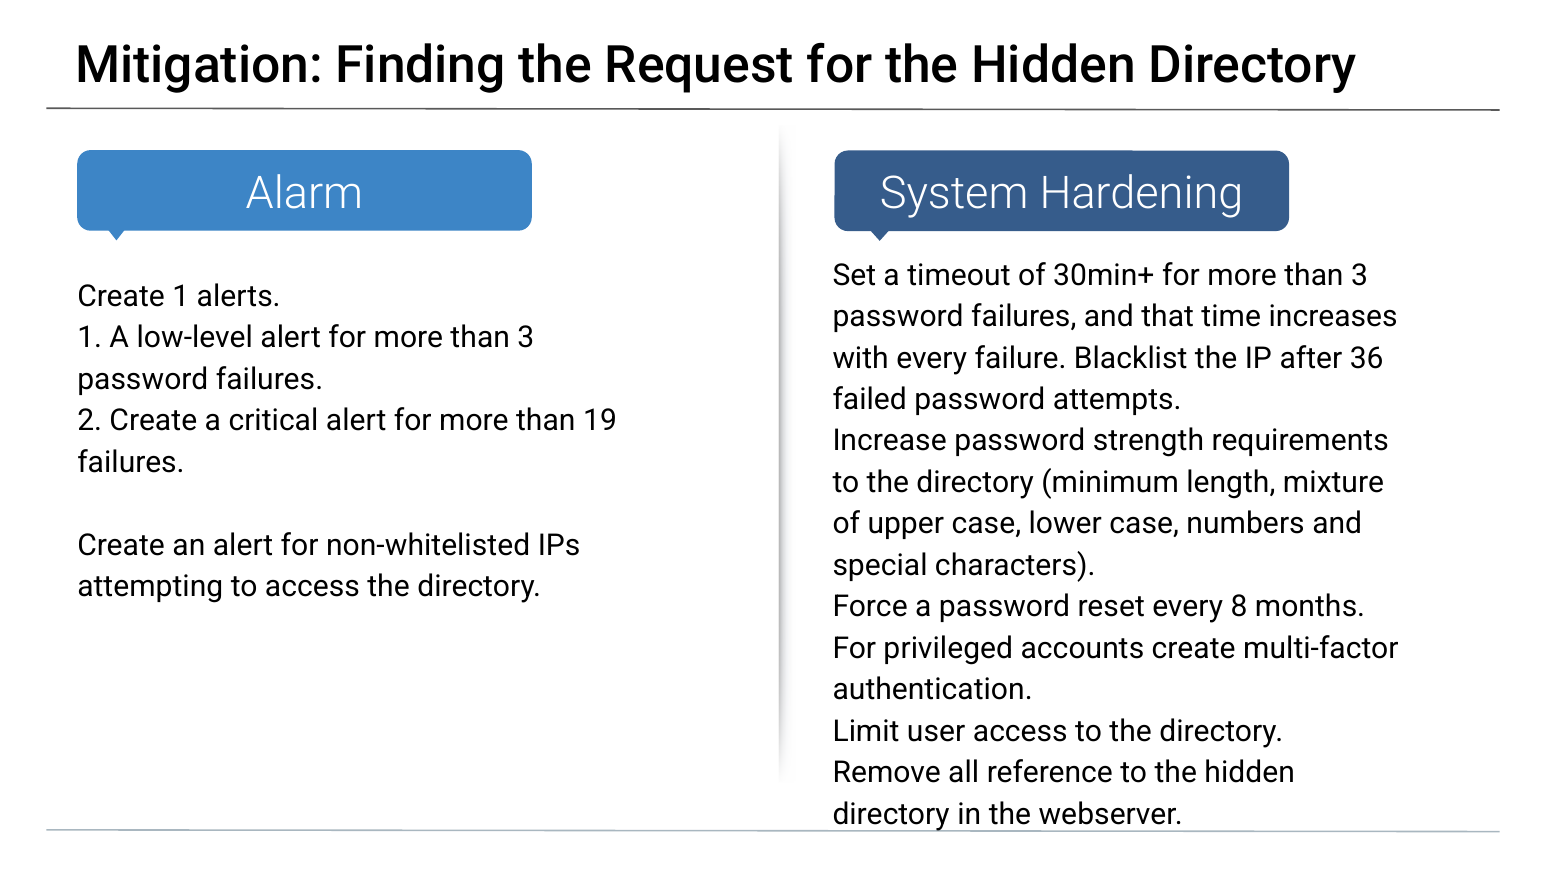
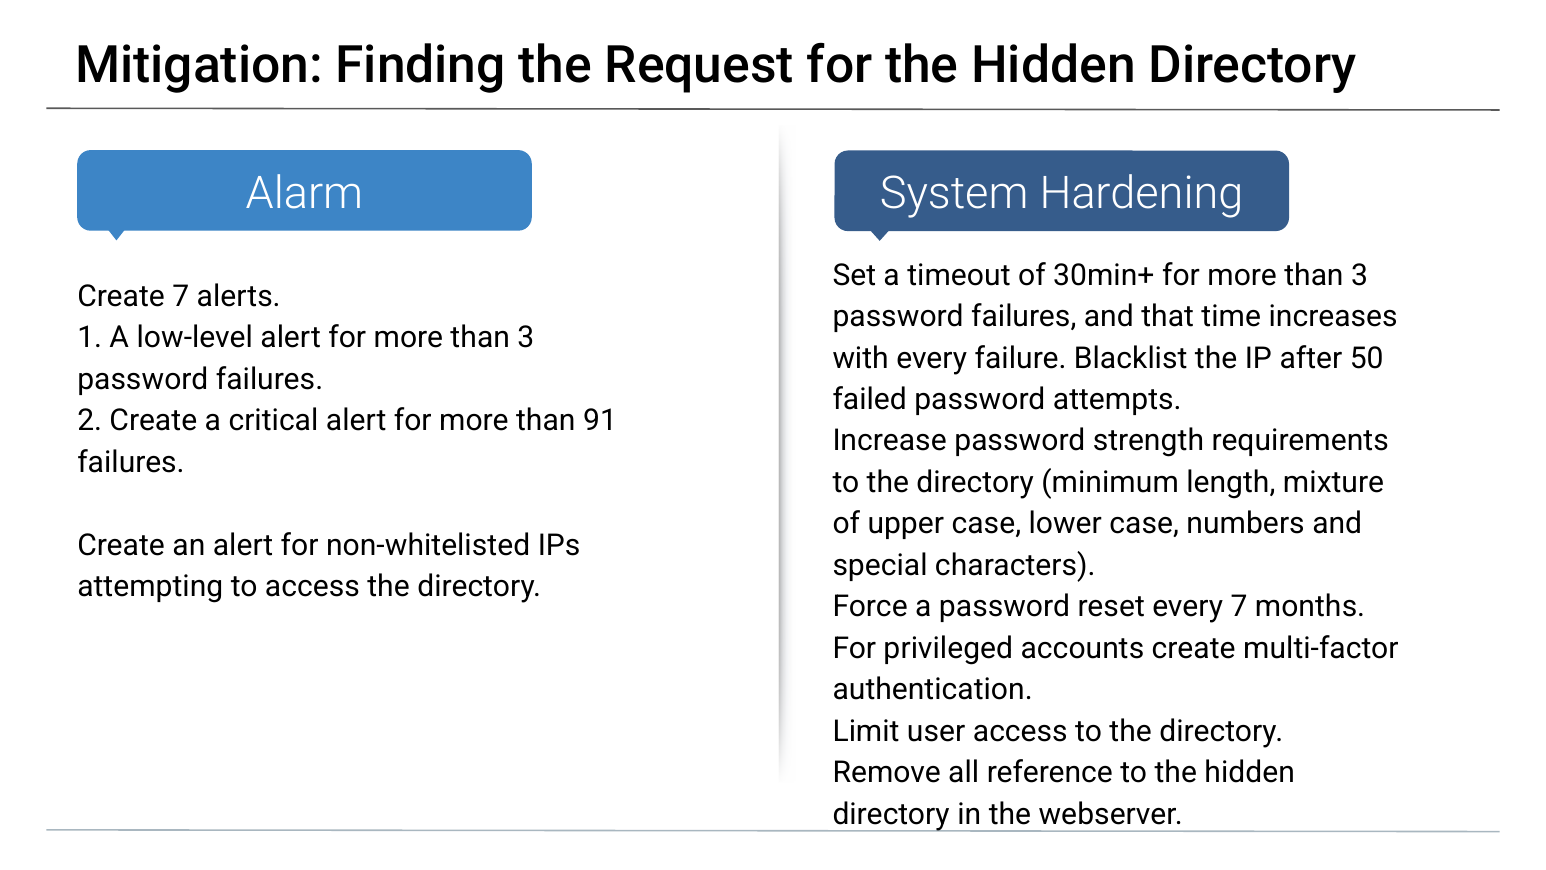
Create 1: 1 -> 7 (181, 296)
36: 36 -> 50 (1367, 358)
19: 19 -> 91 (600, 421)
every 8: 8 -> 7 (1239, 607)
